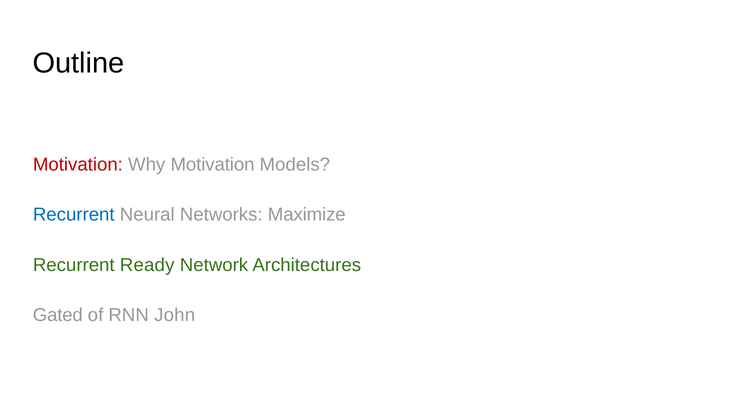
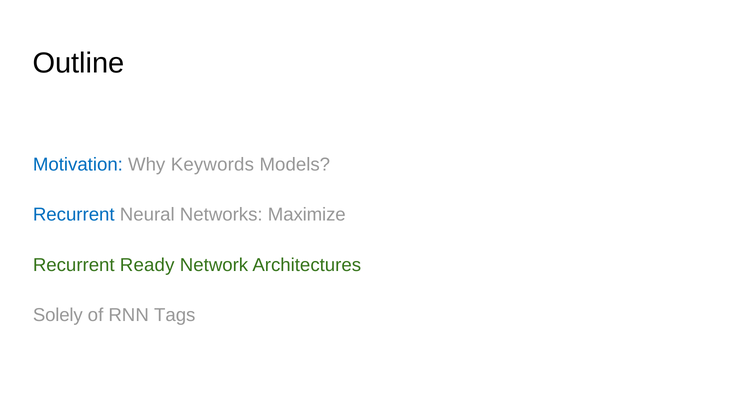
Motivation colour: red -> blue (78, 165)
Why Motivation: Motivation -> Keywords (212, 165)
Gated: Gated -> Solely (58, 315)
John: John -> Tags (175, 315)
